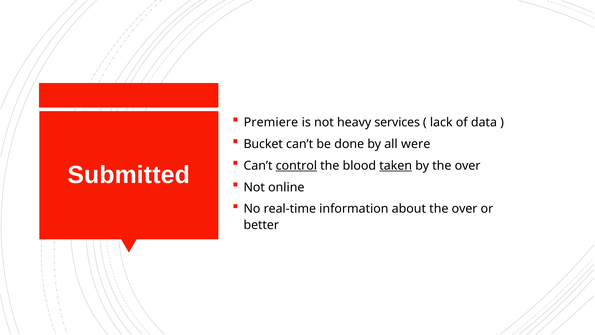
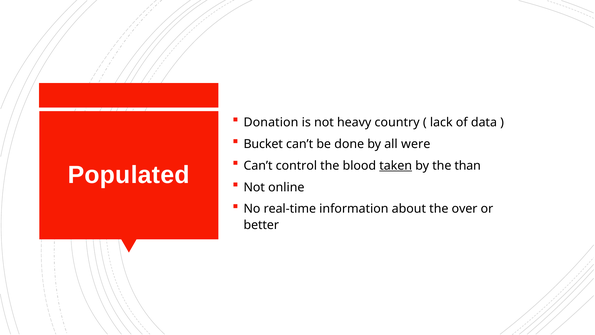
Premiere: Premiere -> Donation (271, 122)
services: services -> country (397, 122)
control underline: present -> none (296, 165)
by the over: over -> than (468, 165)
Submitted: Submitted -> Populated (129, 175)
